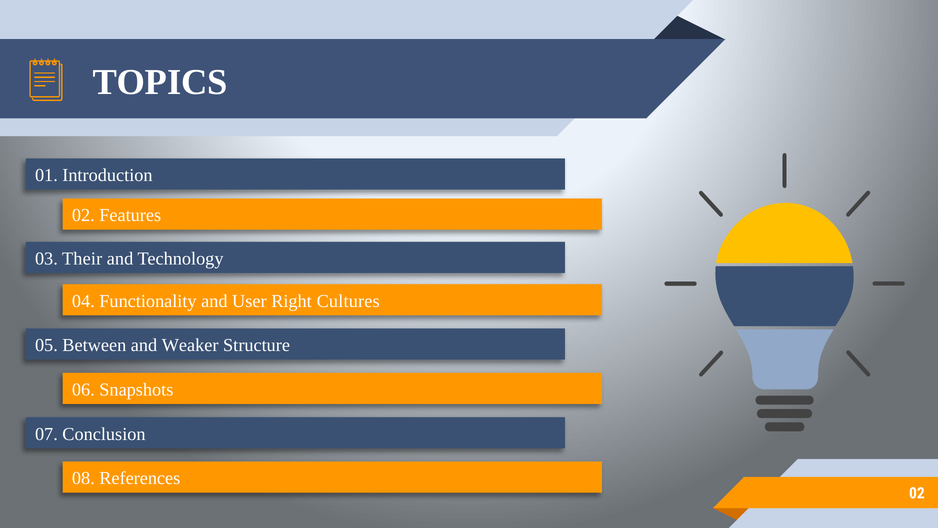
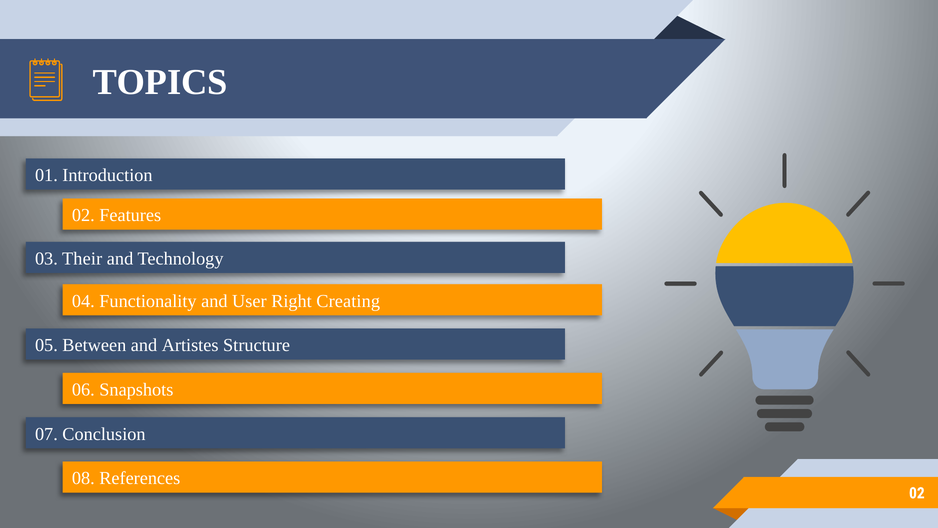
Cultures: Cultures -> Creating (348, 301)
Weaker: Weaker -> Artistes (190, 345)
